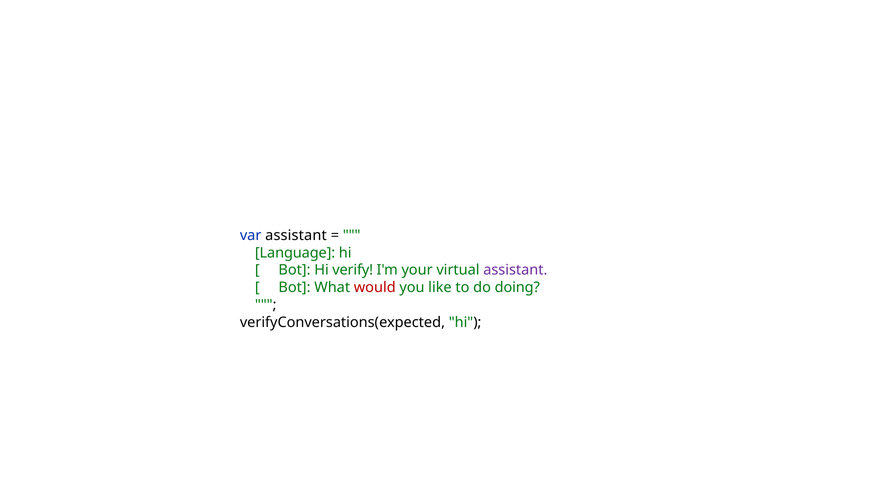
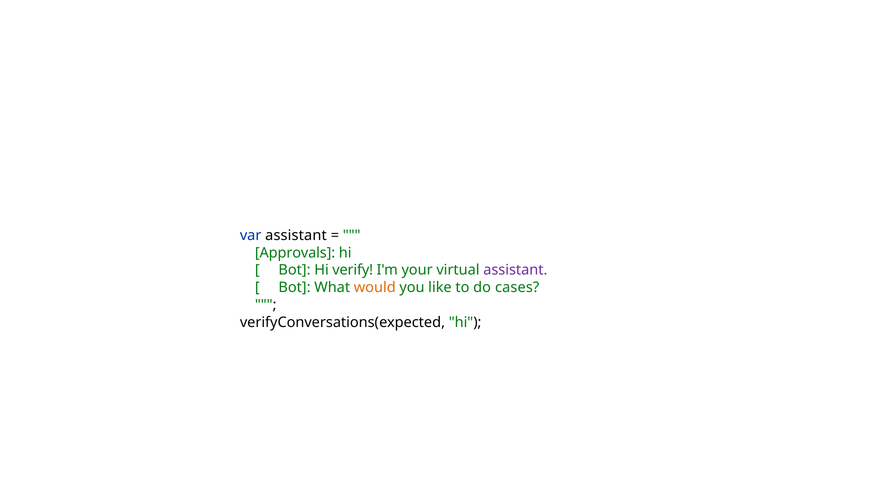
Language: Language -> Approvals (295, 253)
would colour: red -> orange (375, 288)
doing: doing -> cases (517, 288)
